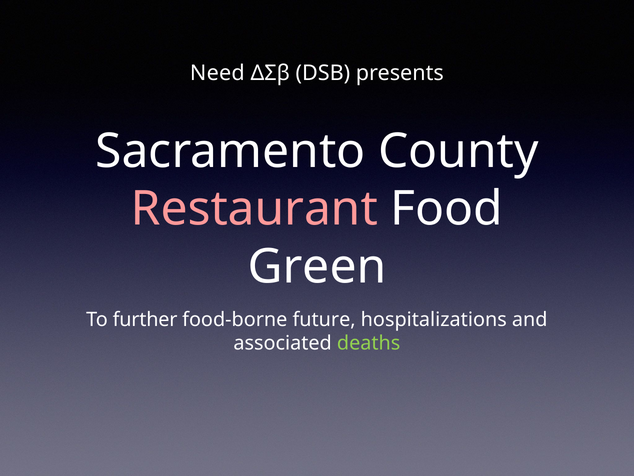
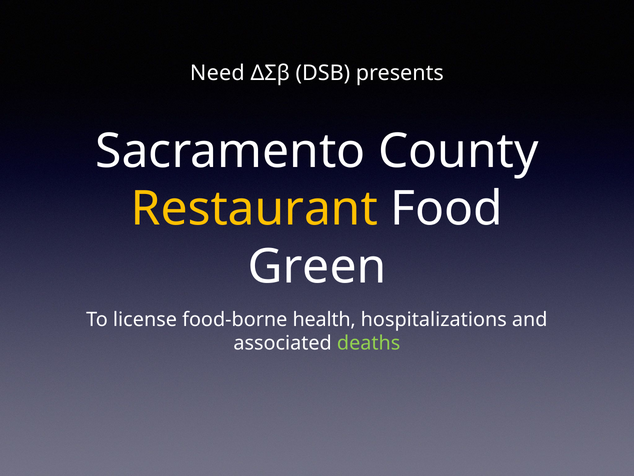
Restaurant colour: pink -> yellow (254, 209)
further: further -> license (145, 319)
future: future -> health (324, 319)
